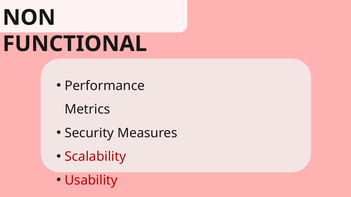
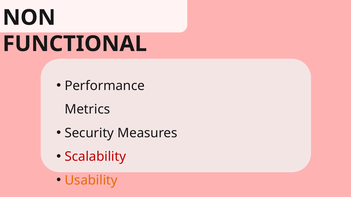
Usability colour: red -> orange (91, 181)
